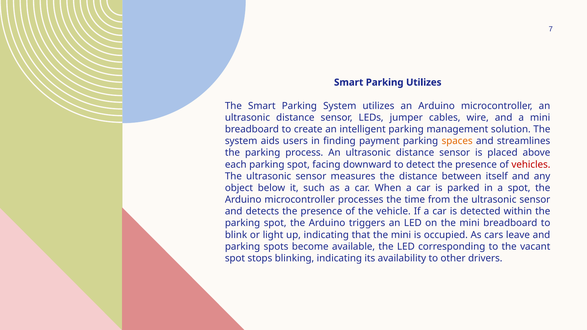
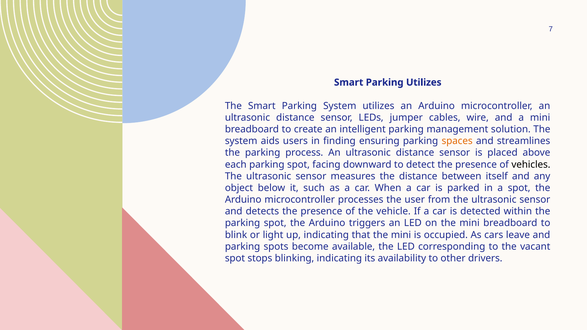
payment: payment -> ensuring (379, 141)
vehicles colour: red -> black (531, 165)
time: time -> user (415, 200)
